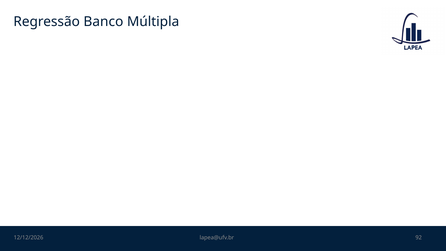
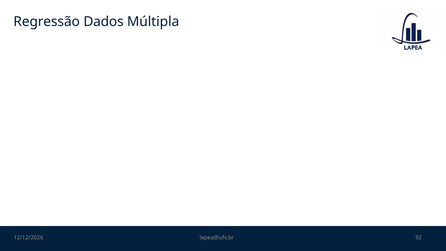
Banco: Banco -> Dados (104, 22)
